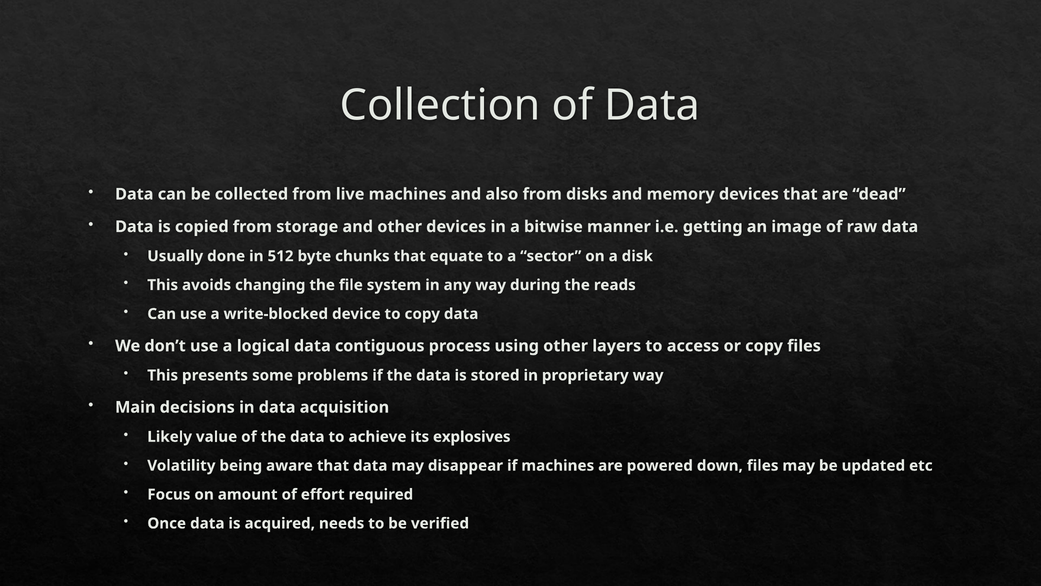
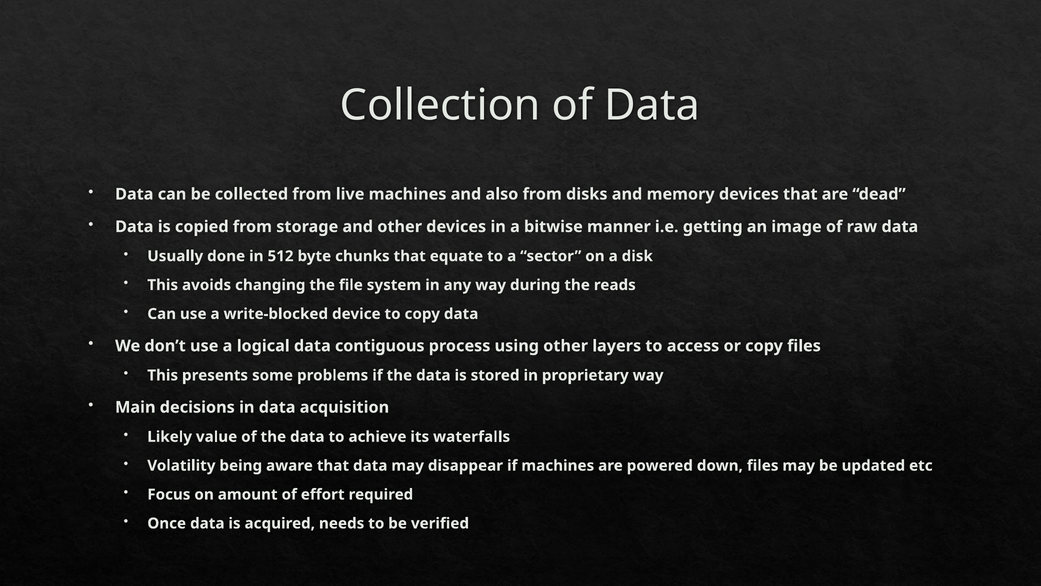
explosives: explosives -> waterfalls (472, 436)
